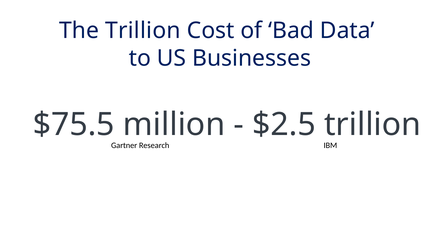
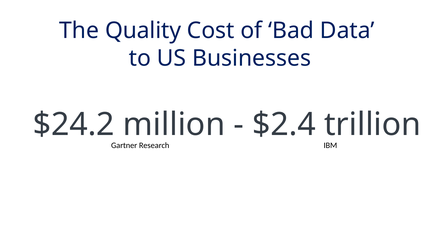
The Trillion: Trillion -> Quality (143, 31)
$75.5: $75.5 -> $24.2 (74, 124)
$2.5: $2.5 -> $2.4 (284, 124)
